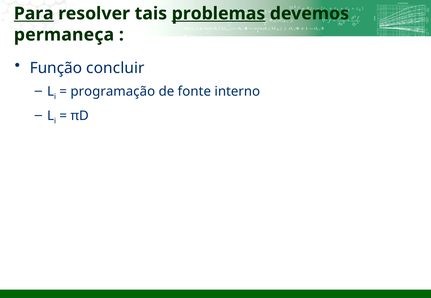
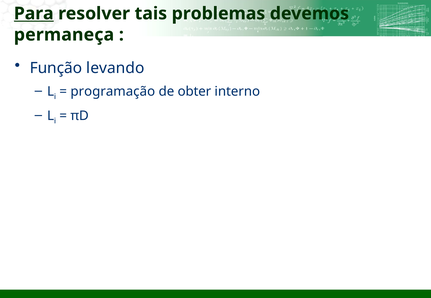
problemas underline: present -> none (218, 14)
concluir: concluir -> levando (115, 68)
fonte: fonte -> obter (194, 92)
